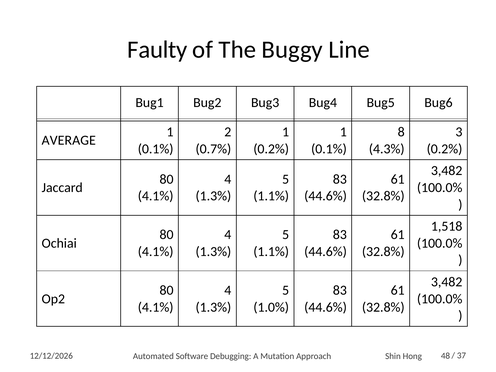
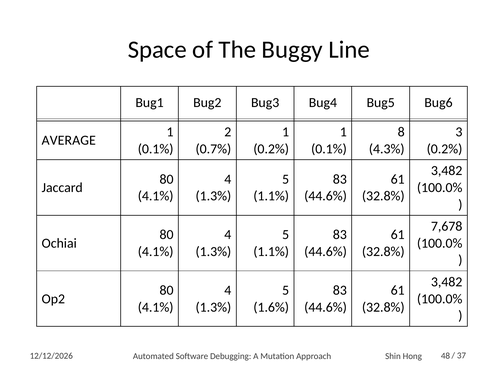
Faulty: Faulty -> Space (157, 50)
1,518: 1,518 -> 7,678 (447, 226)
1.0%: 1.0% -> 1.6% (271, 307)
